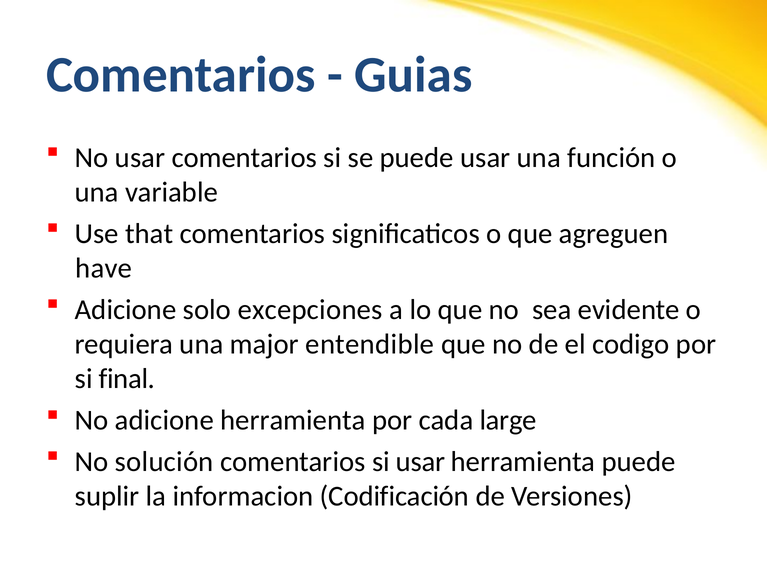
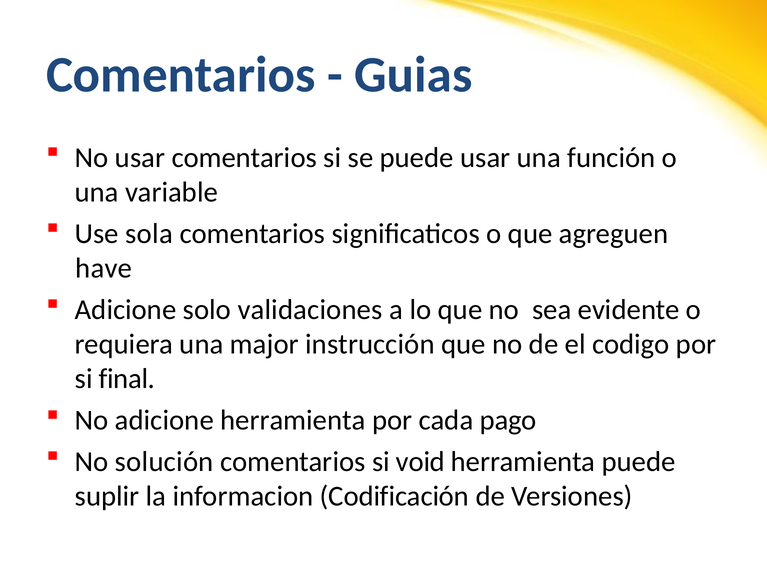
that: that -> sola (149, 233)
excepciones: excepciones -> validaciones (310, 309)
entendible: entendible -> instrucción (370, 344)
large: large -> pago (508, 420)
si usar: usar -> void (420, 461)
